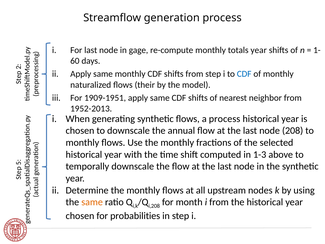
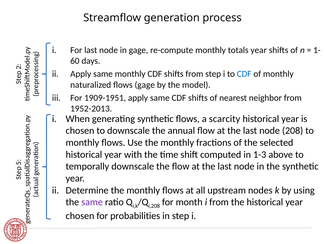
flows their: their -> gage (145, 85)
a process: process -> scarcity (225, 119)
same colour: orange -> purple (92, 202)
